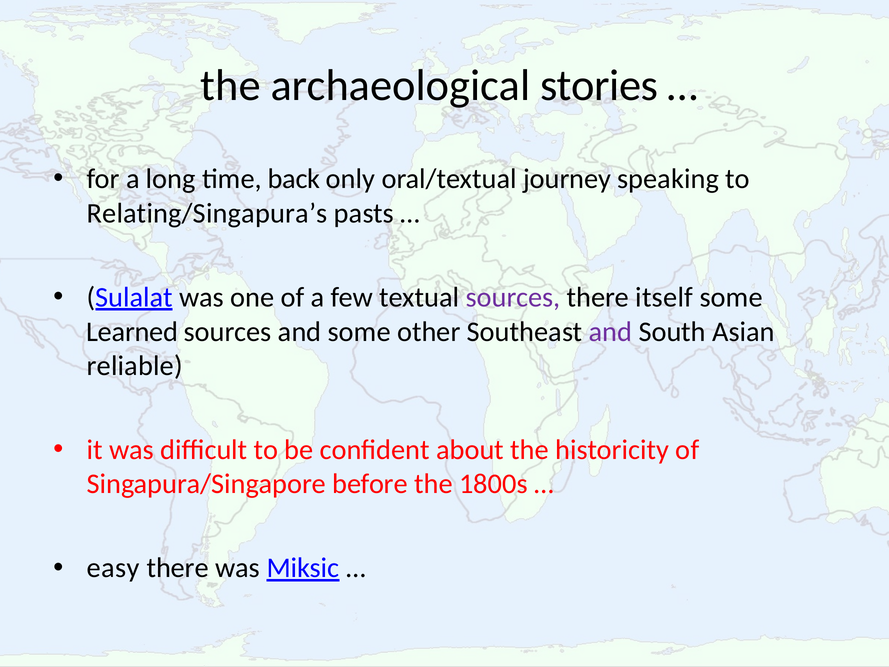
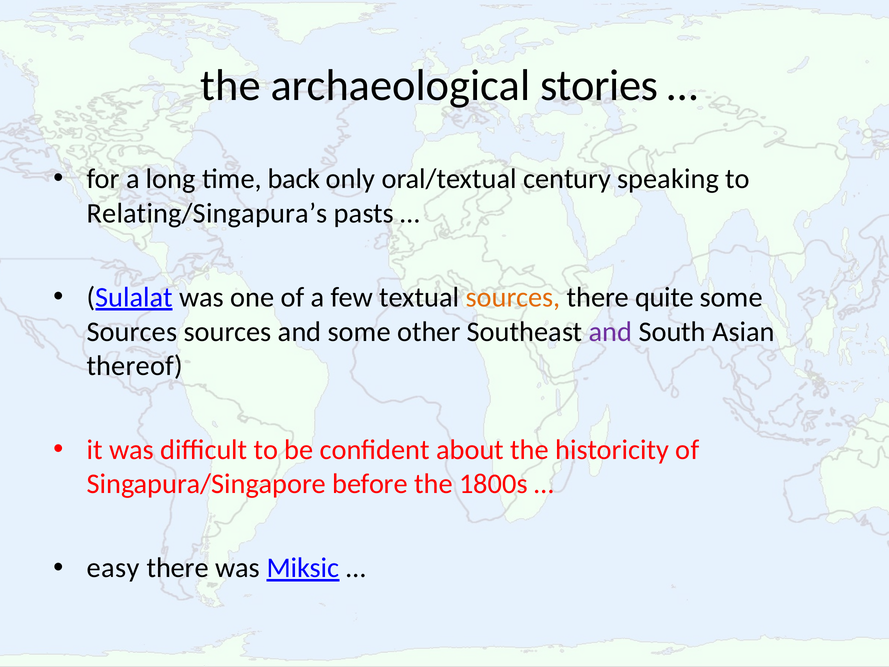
journey: journey -> century (567, 179)
sources colour: purple -> orange (513, 297)
itself: itself -> quite (665, 297)
Learned: Learned -> Sources (132, 332)
reliable: reliable -> thereof (135, 366)
